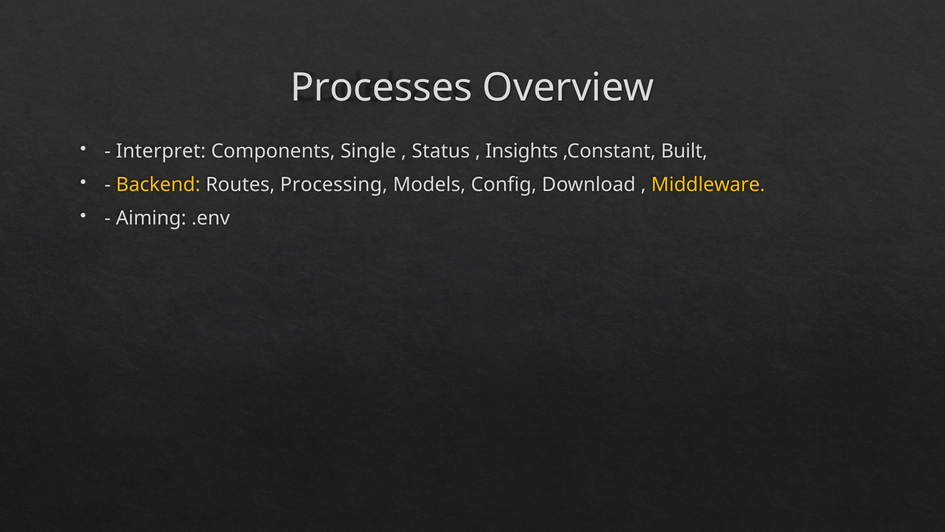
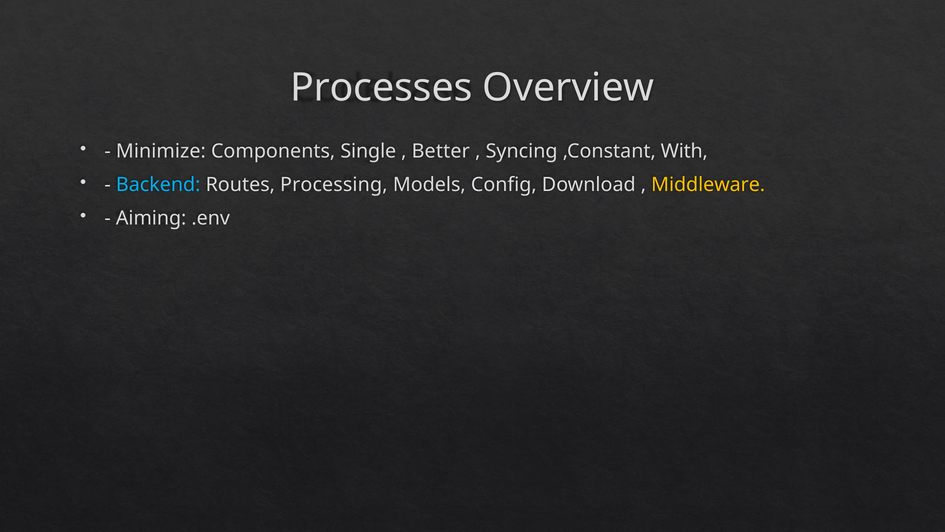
Interpret: Interpret -> Minimize (161, 151)
Status: Status -> Better (441, 151)
Insights: Insights -> Syncing (522, 151)
Built: Built -> With (684, 151)
Backend colour: yellow -> light blue (158, 184)
